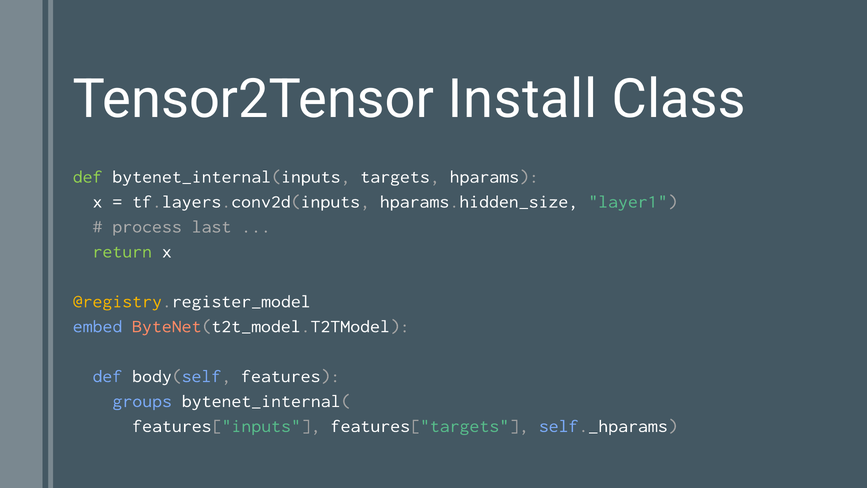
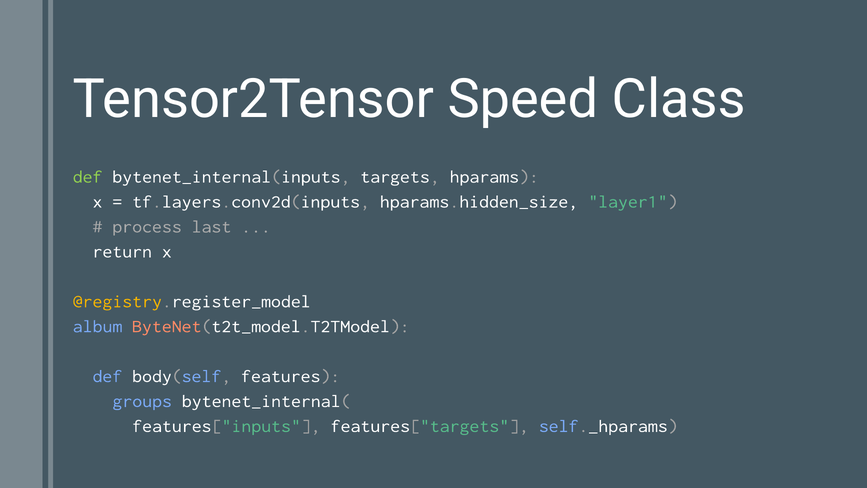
Install: Install -> Speed (523, 99)
return colour: light green -> white (122, 251)
embed: embed -> album (98, 326)
